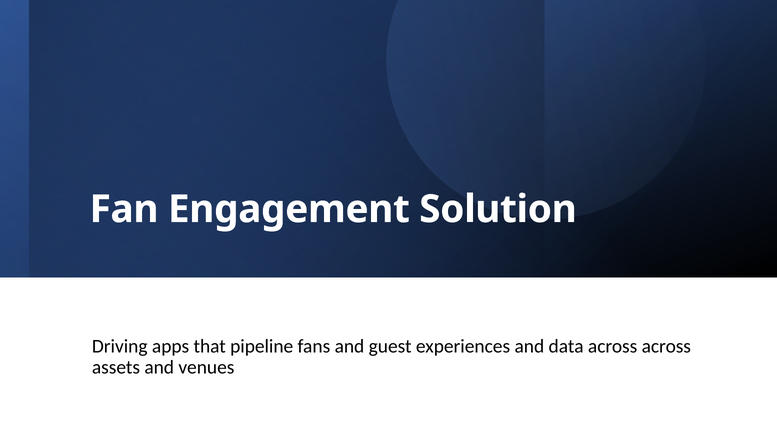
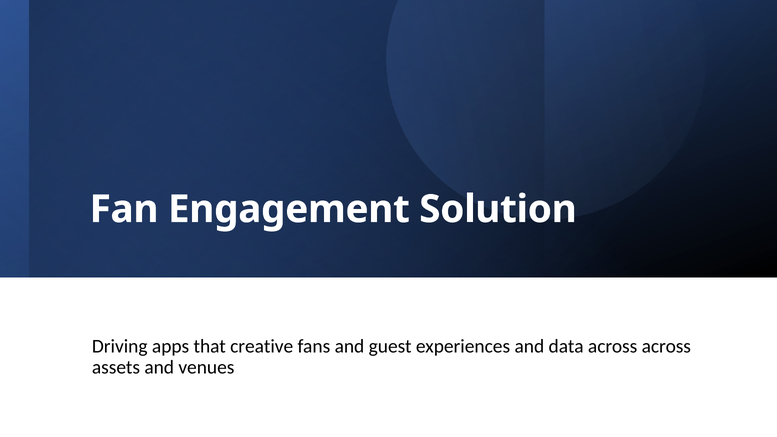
pipeline: pipeline -> creative (262, 346)
